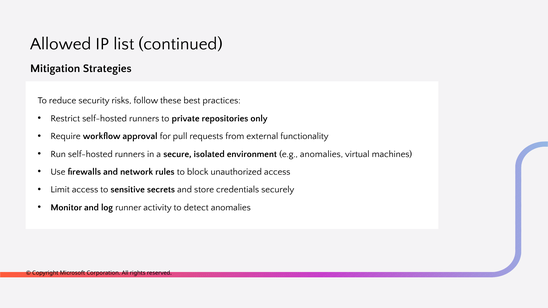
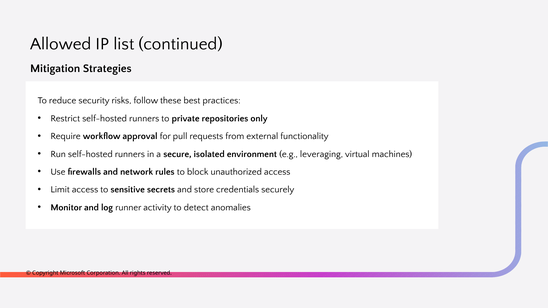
e.g anomalies: anomalies -> leveraging (322, 154)
